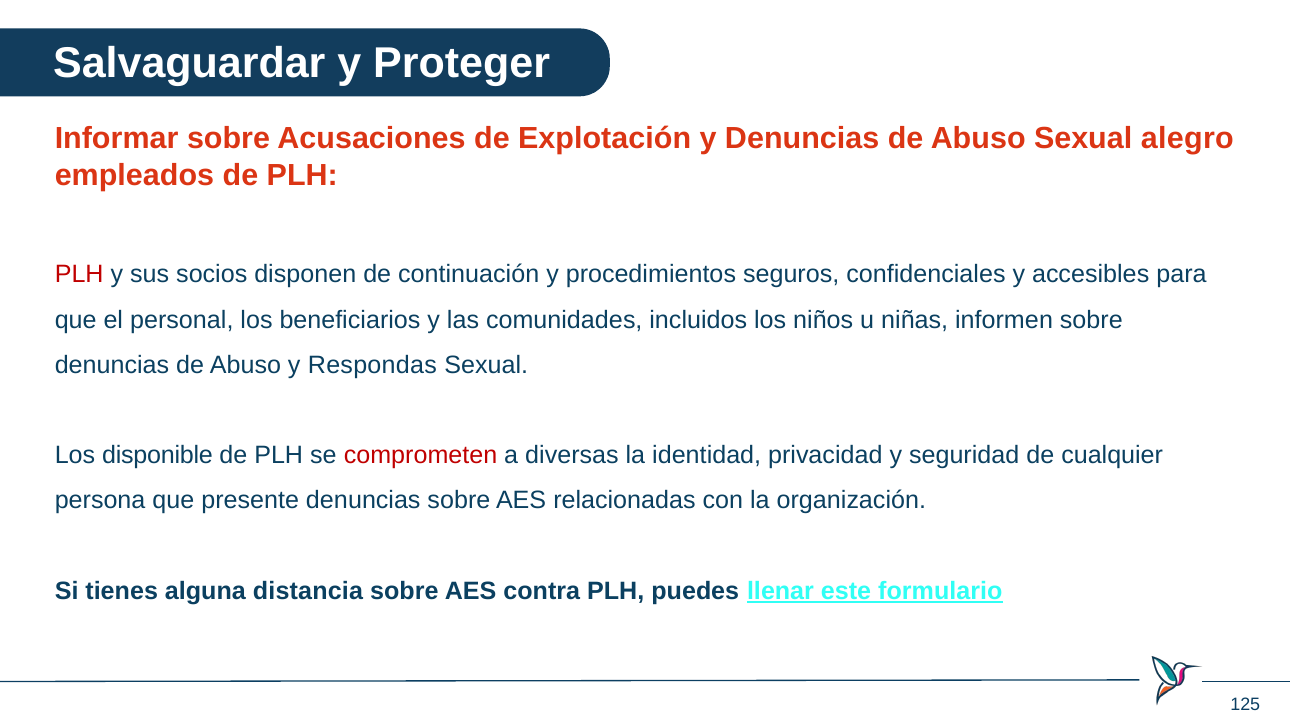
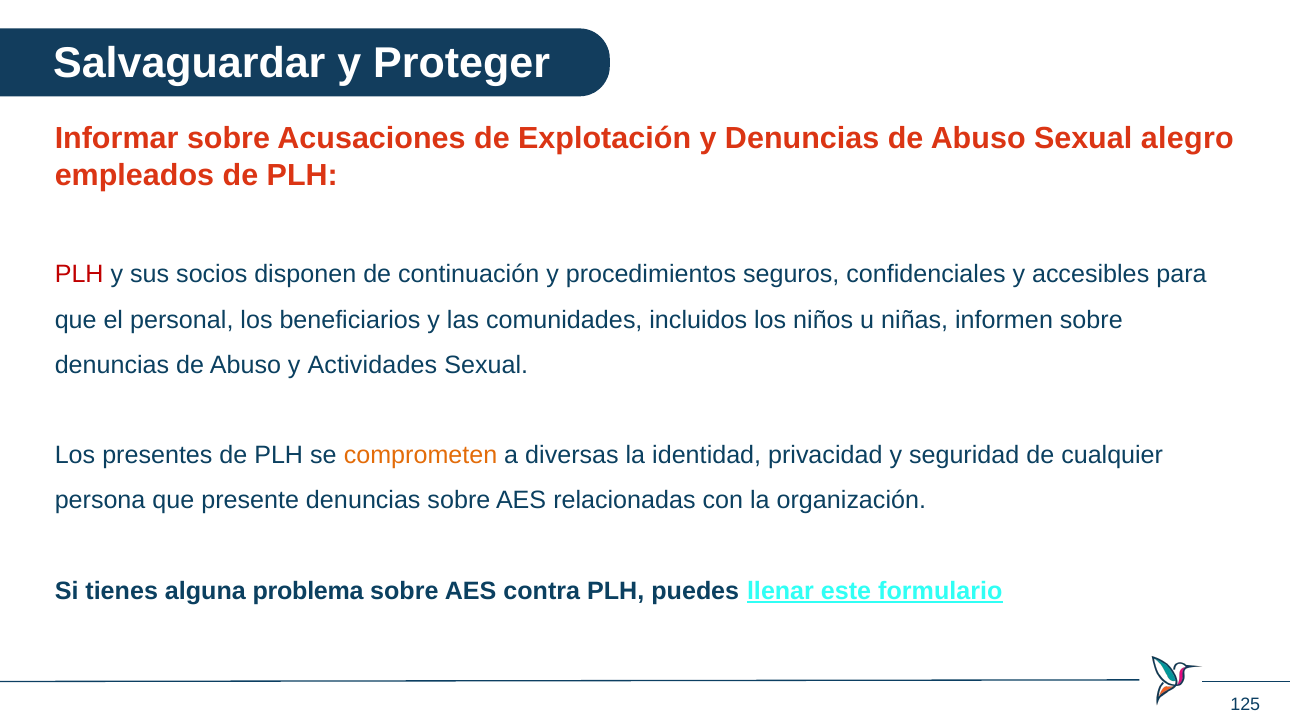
Respondas: Respondas -> Actividades (372, 365)
disponible: disponible -> presentes (157, 455)
comprometen colour: red -> orange (421, 455)
distancia: distancia -> problema (308, 591)
